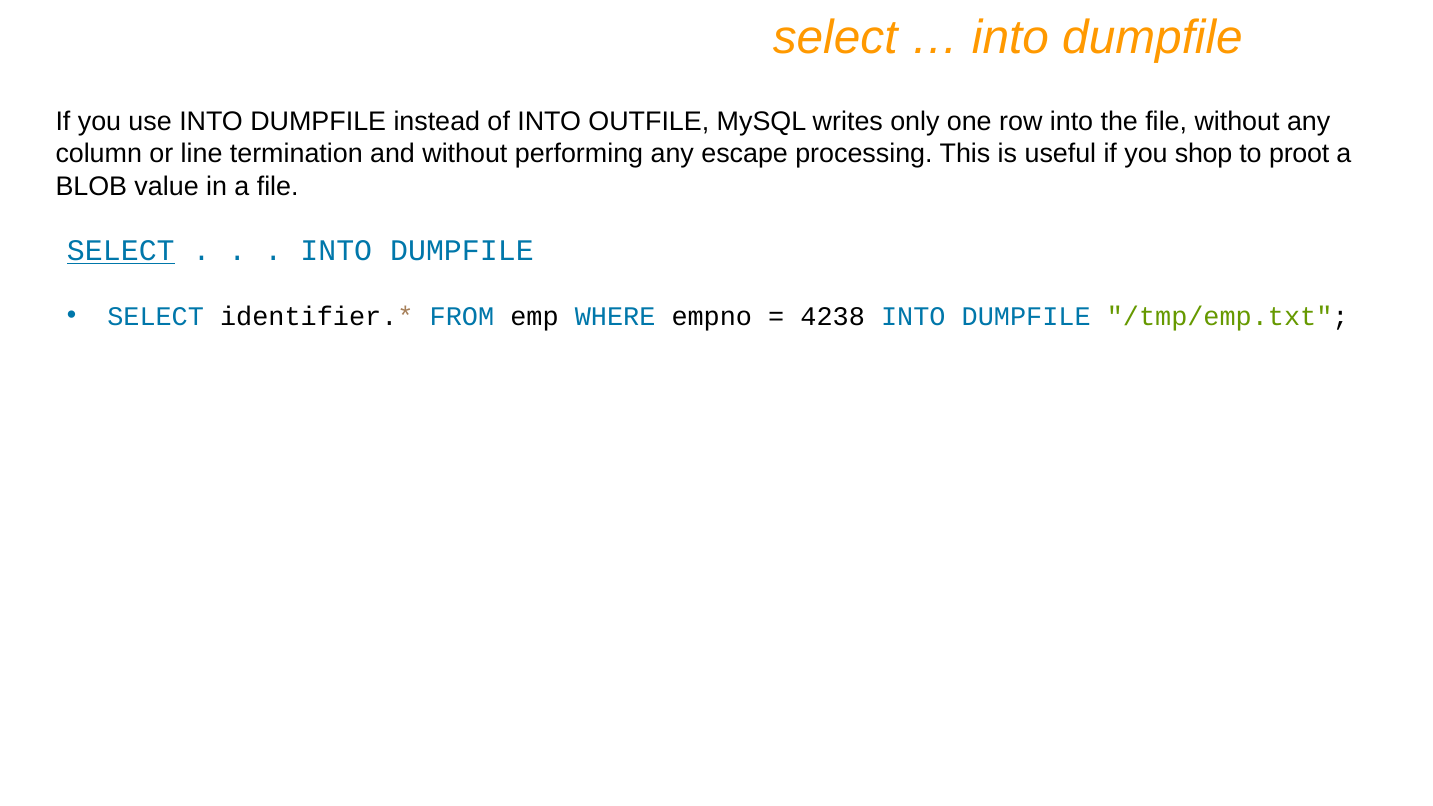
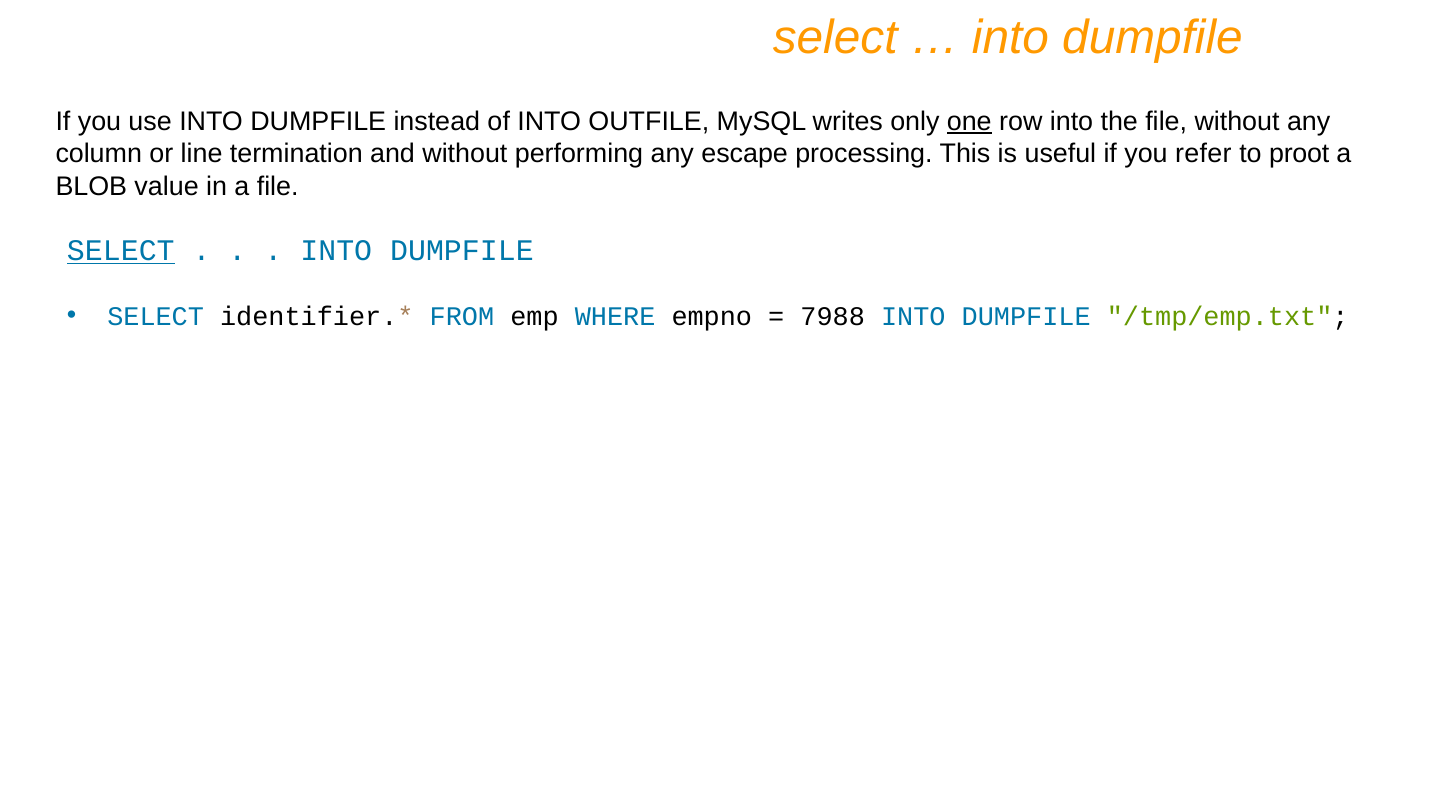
one underline: none -> present (969, 122)
shop: shop -> refer (1203, 154)
4238: 4238 -> 7988 (833, 316)
